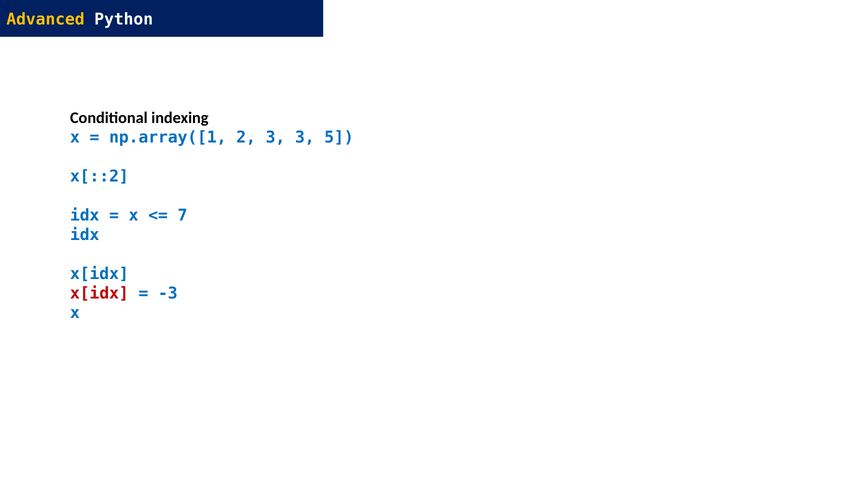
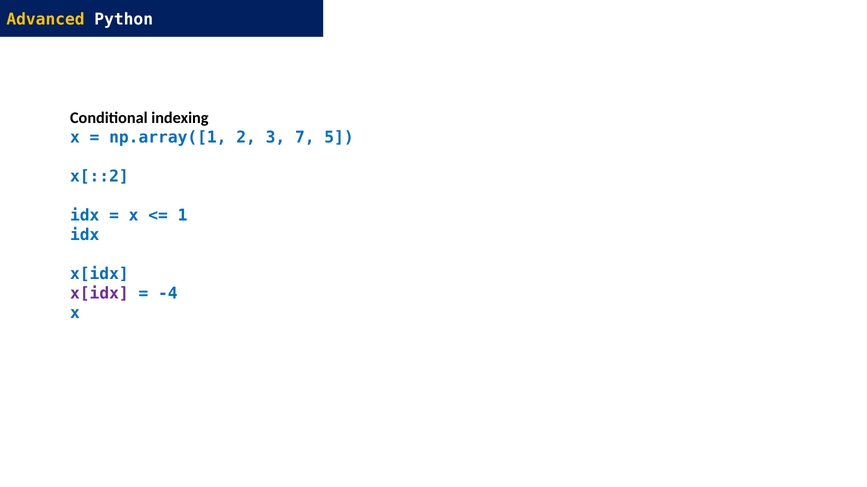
3 3: 3 -> 7 (305, 138)
7: 7 -> 1 (183, 216)
x[idx colour: red -> purple (99, 294)
-3: -3 -> -4 (168, 294)
